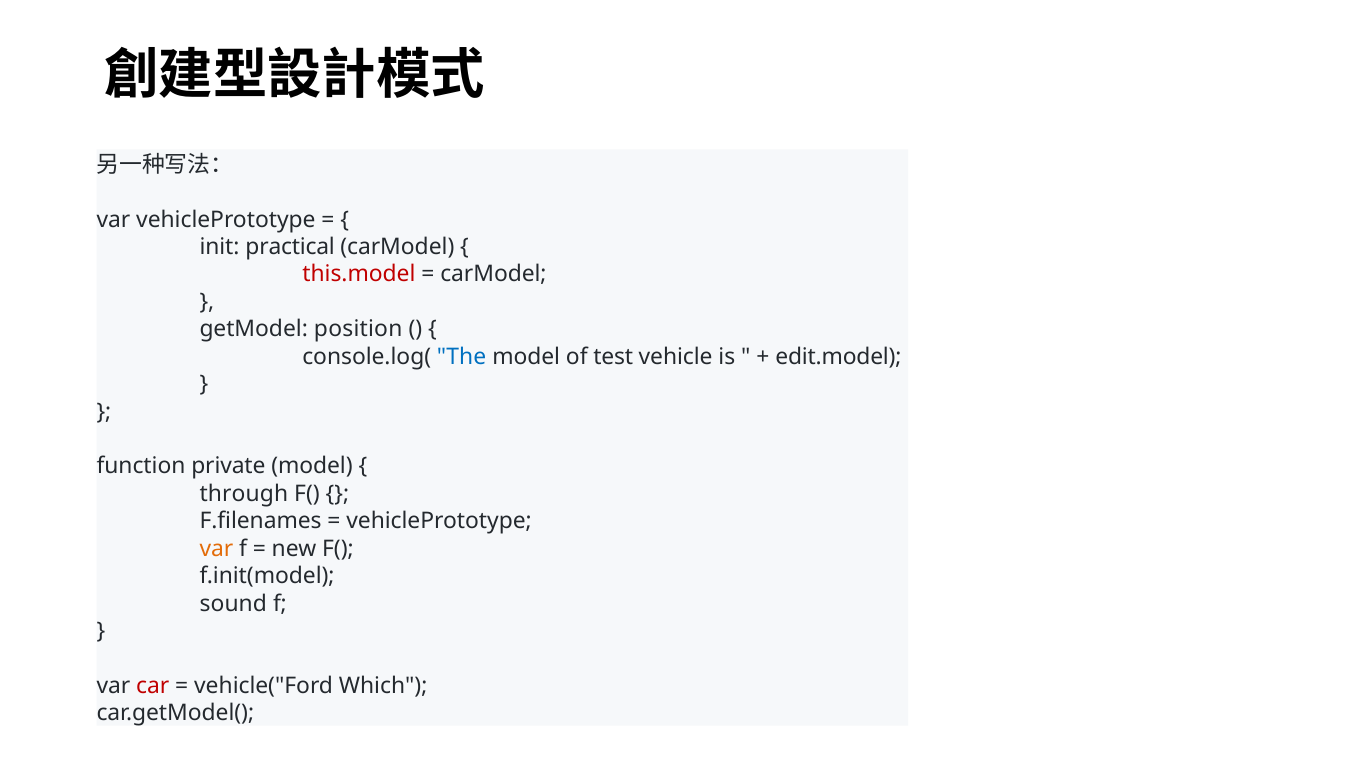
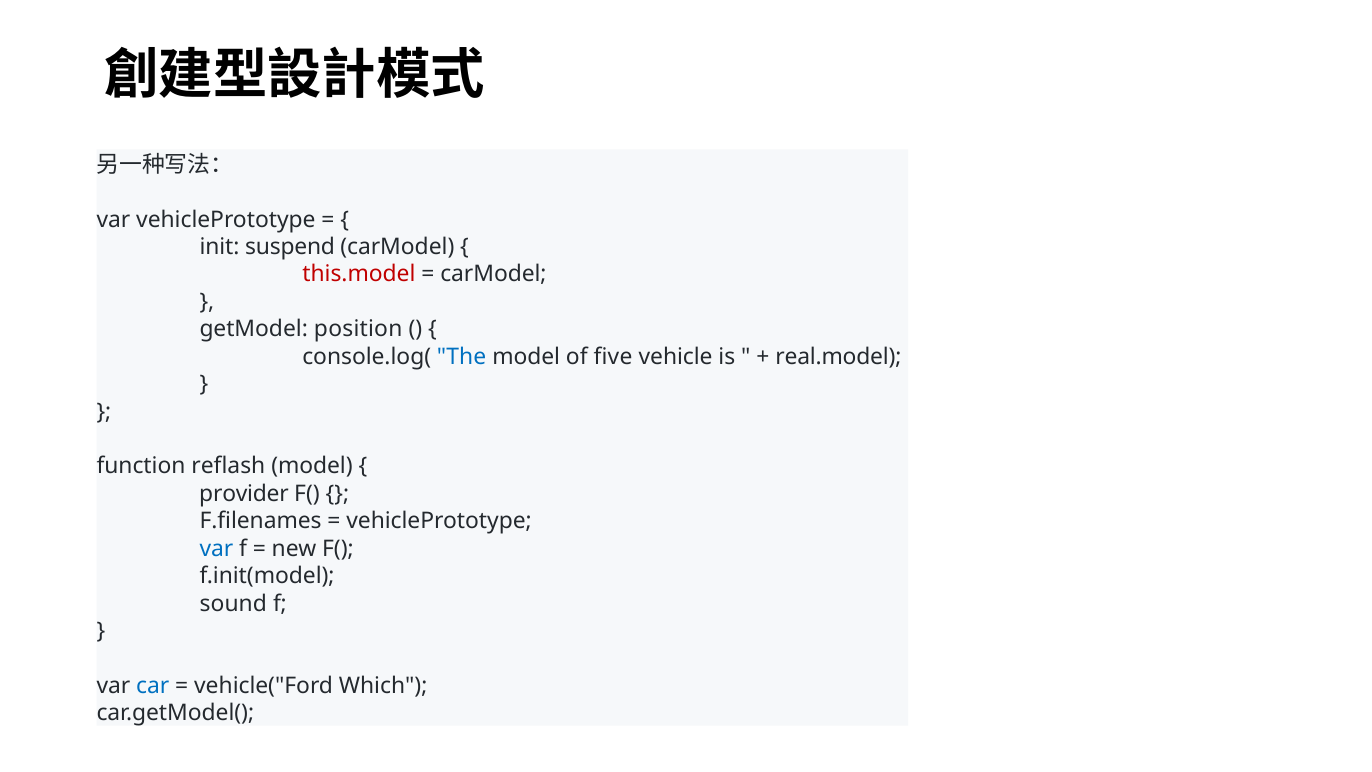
practical: practical -> suspend (290, 247)
test: test -> five (613, 357)
edit.model: edit.model -> real.model (838, 357)
private: private -> reflash (228, 466)
through: through -> provider (244, 494)
var colour: orange -> blue (216, 549)
car colour: red -> blue (153, 686)
